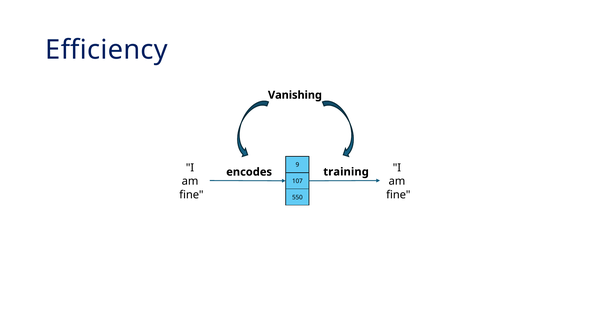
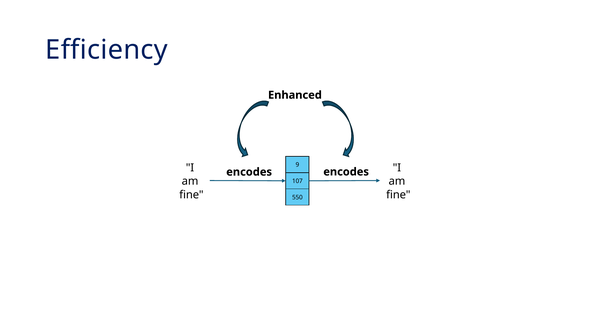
Vanishing: Vanishing -> Enhanced (295, 95)
encodes training: training -> encodes (346, 172)
